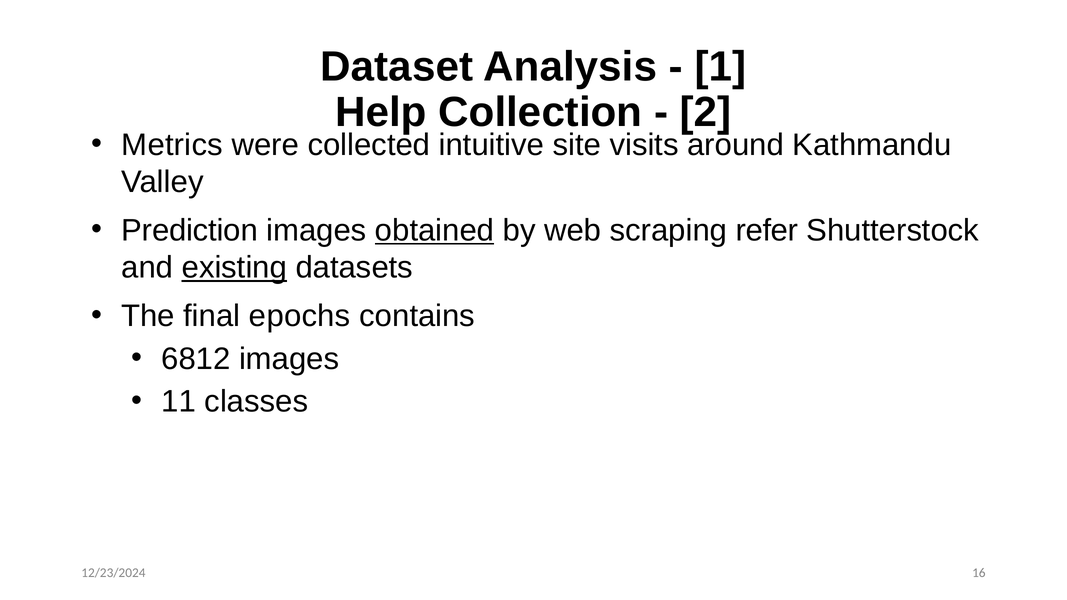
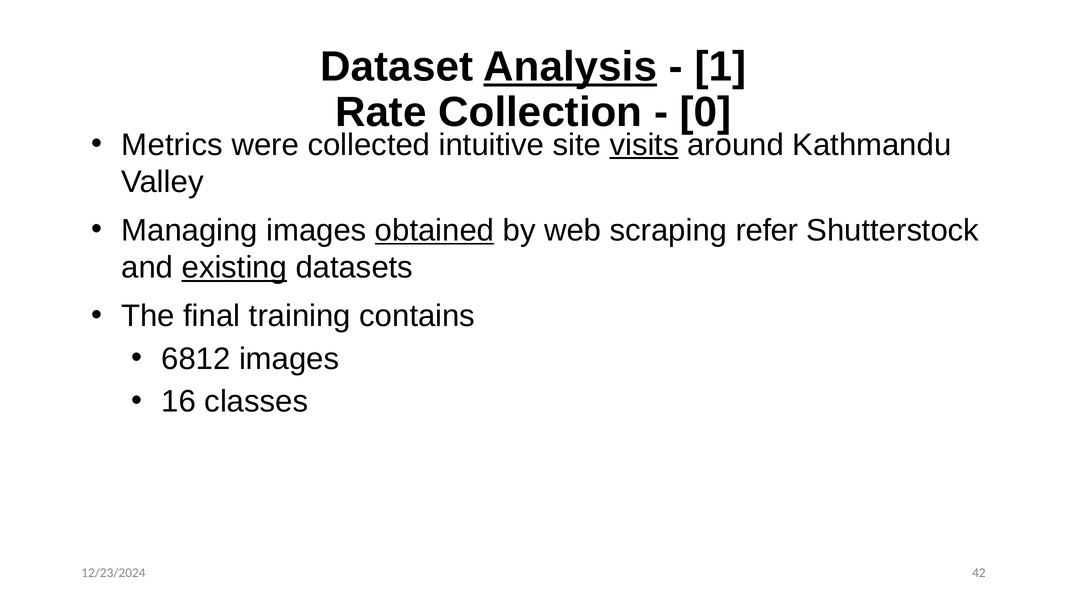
Analysis underline: none -> present (570, 67)
Help: Help -> Rate (381, 113)
2: 2 -> 0 (706, 113)
visits underline: none -> present (644, 145)
Prediction: Prediction -> Managing (190, 230)
epochs: epochs -> training (300, 316)
11: 11 -> 16 (179, 402)
16: 16 -> 42 (979, 573)
